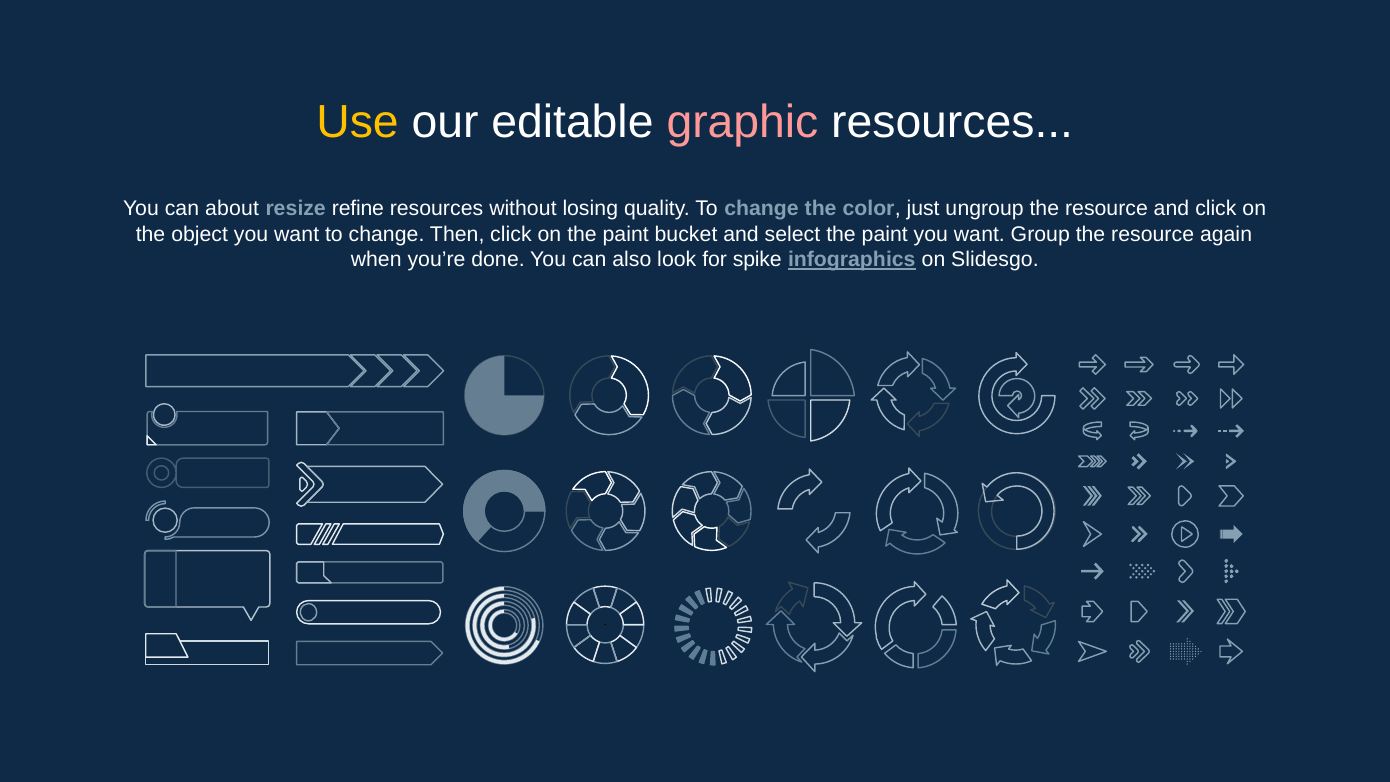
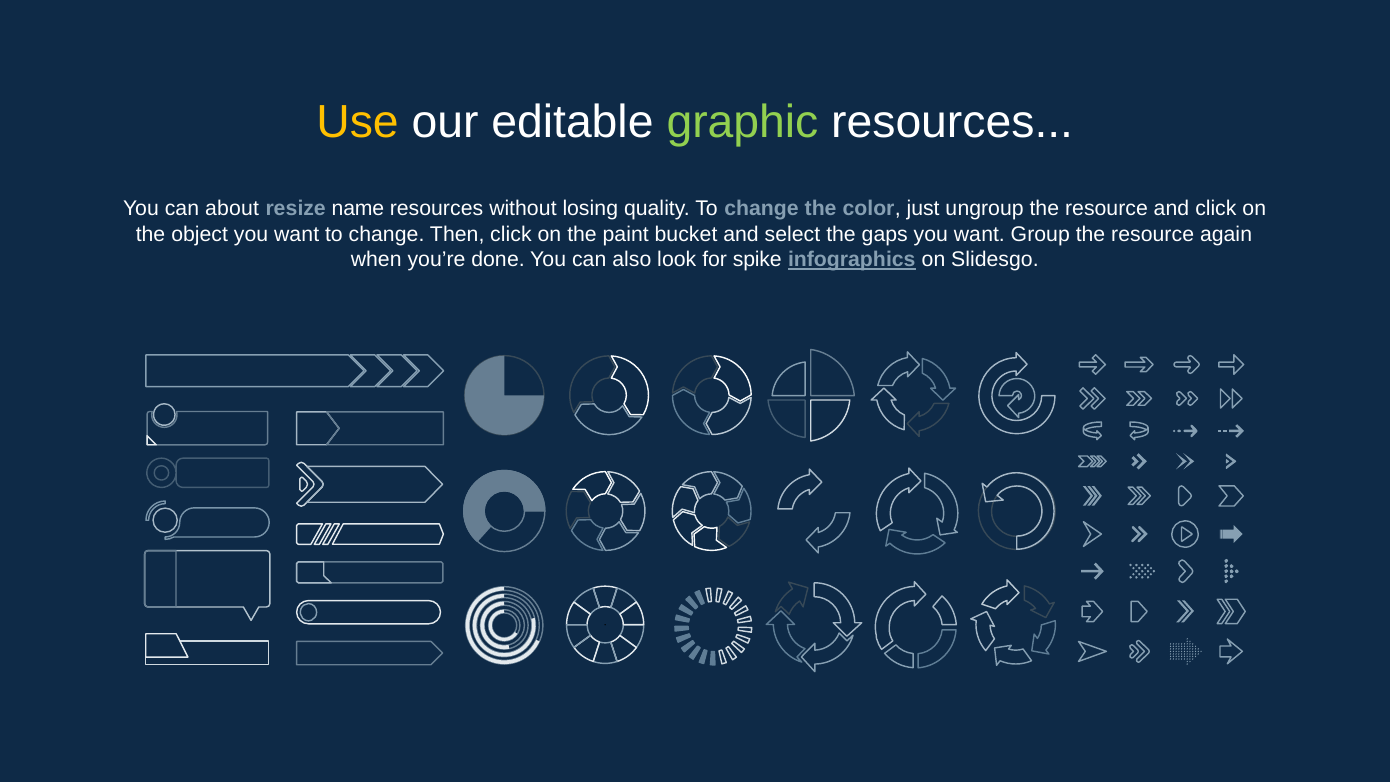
graphic colour: pink -> light green (742, 123)
refine: refine -> name (358, 209)
select the paint: paint -> gaps (885, 234)
